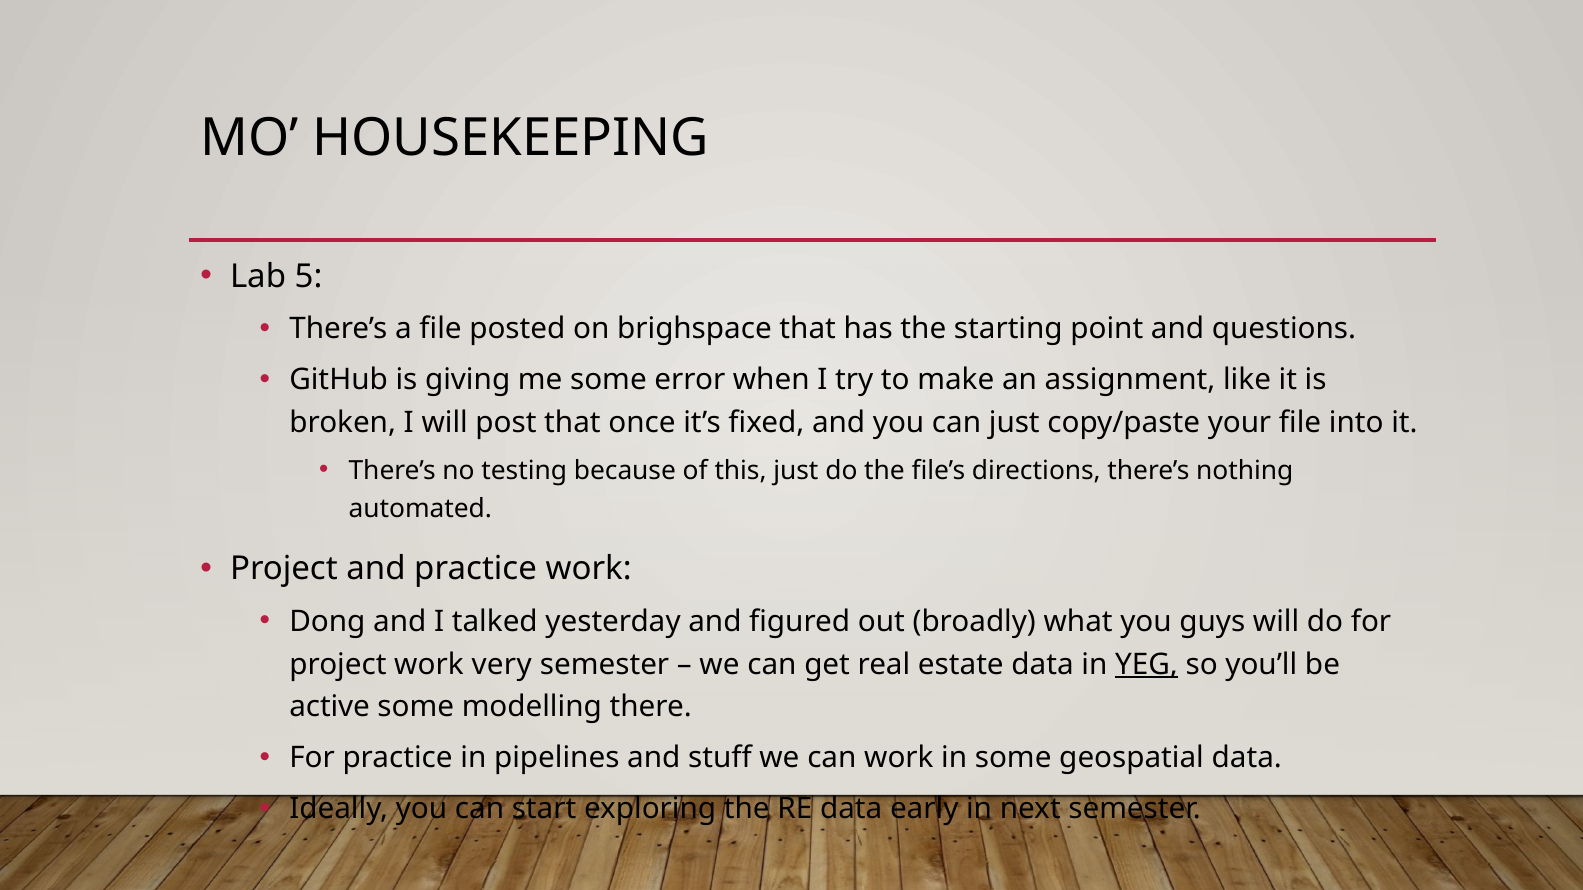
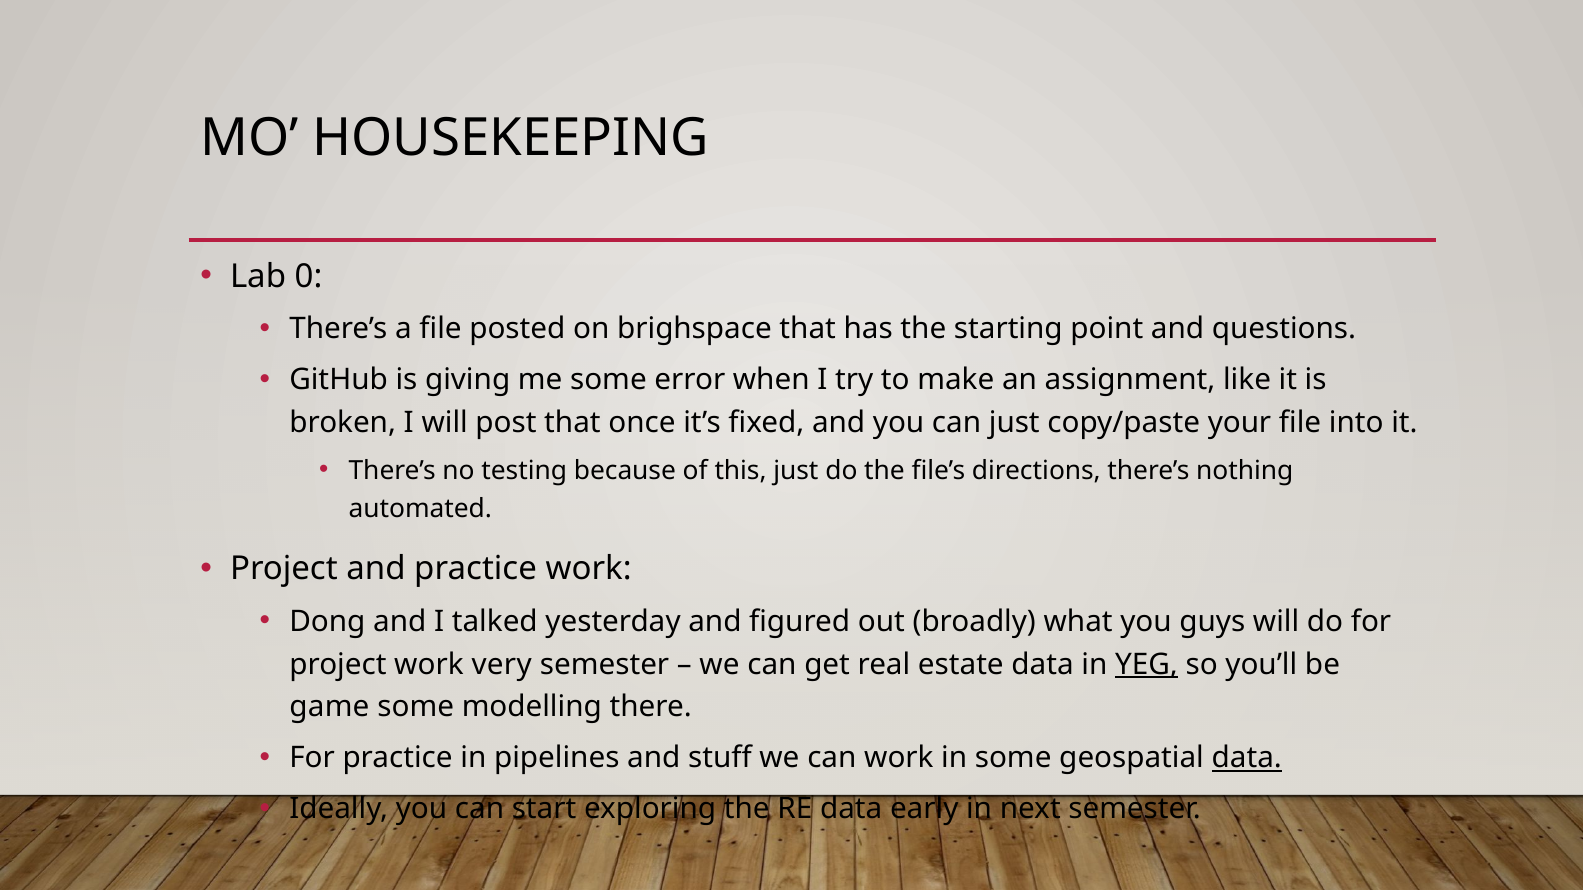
5: 5 -> 0 (309, 277)
active: active -> game (329, 708)
data underline: none -> present (1247, 758)
